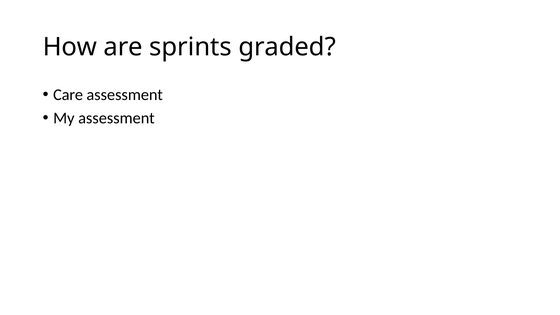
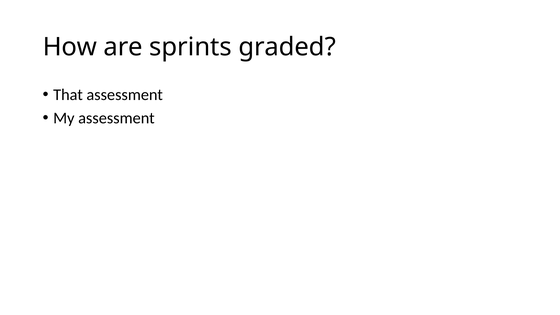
Care: Care -> That (68, 95)
